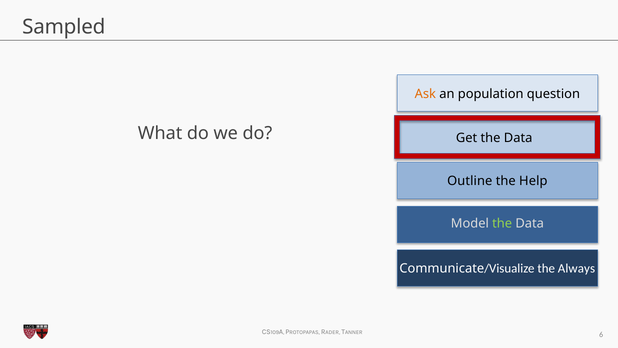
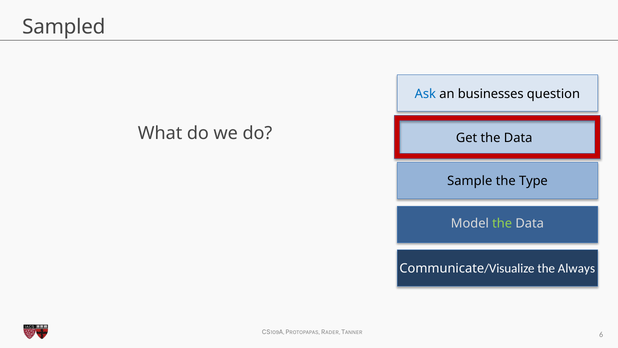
Ask colour: orange -> blue (425, 94)
population: population -> businesses (491, 94)
Outline: Outline -> Sample (470, 181)
Help: Help -> Type (533, 181)
